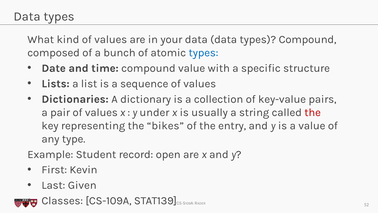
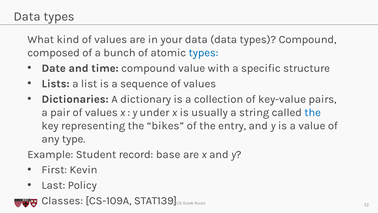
the colour: red -> blue (313, 112)
open: open -> base (168, 154)
Given: Given -> Policy (82, 185)
